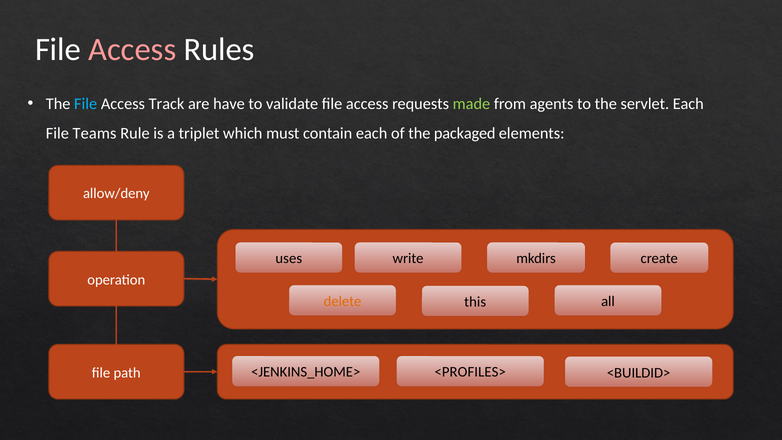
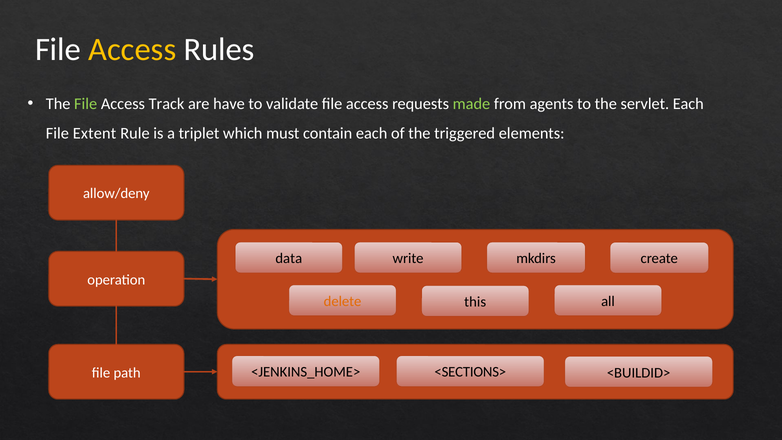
Access colour: pink -> yellow (132, 50)
File colour: light blue -> light green (86, 104)
Teams: Teams -> Extent (95, 133)
packaged: packaged -> triggered (465, 133)
uses: uses -> data (289, 258)
<PROFILES>: <PROFILES> -> <SECTIONS> (470, 372)
